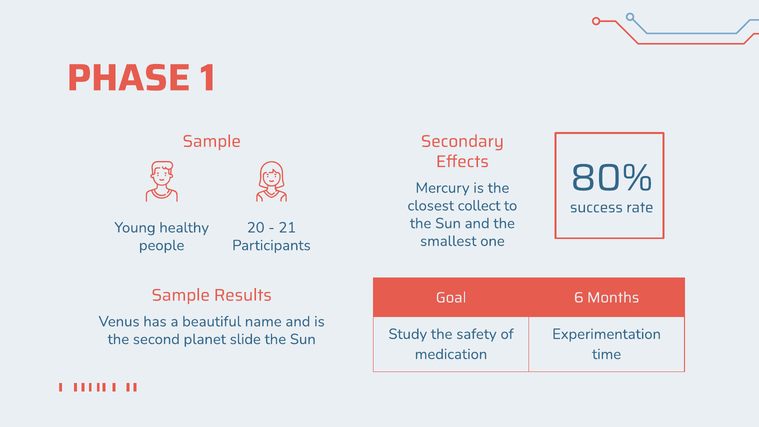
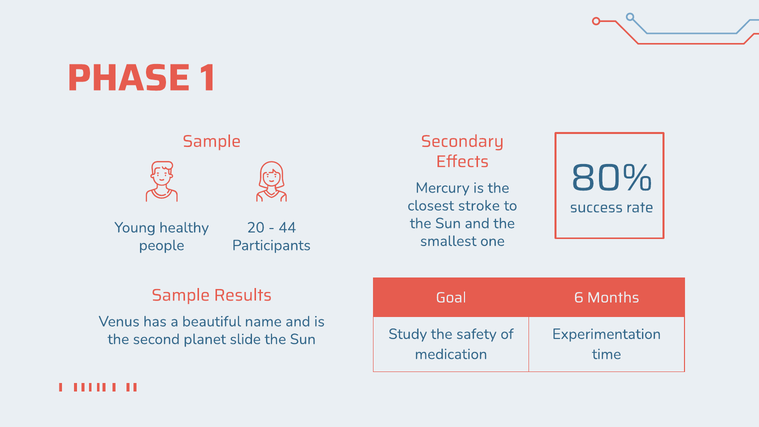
collect: collect -> stroke (479, 206)
21: 21 -> 44 (287, 228)
